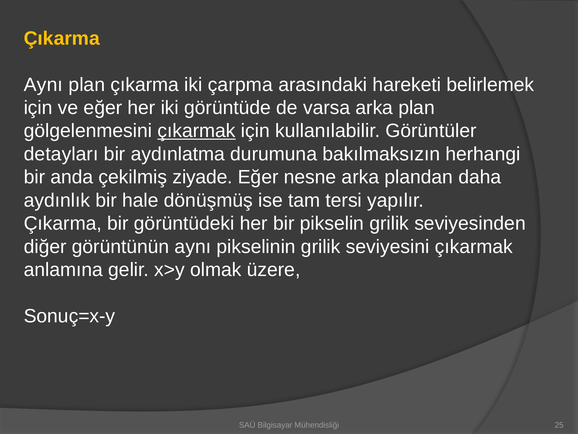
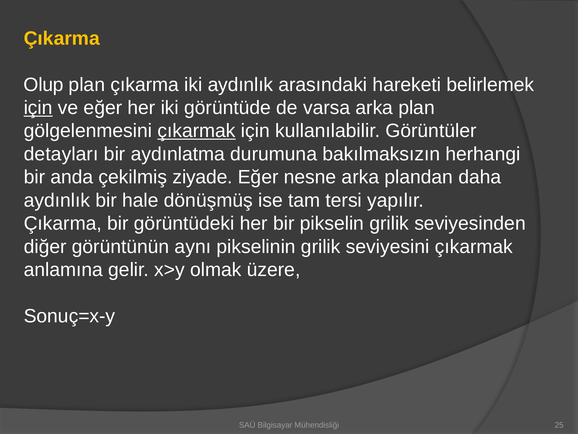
Aynı: Aynı -> Olup (44, 85)
iki çarpma: çarpma -> aydınlık (240, 85)
için underline: none -> present (38, 108)
